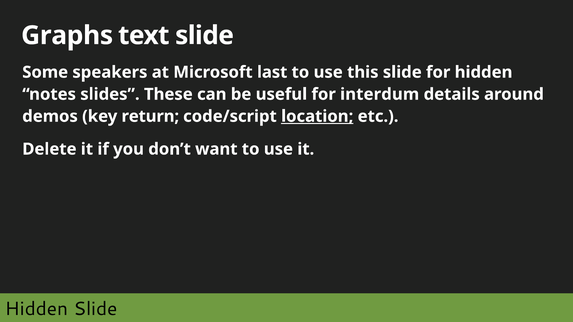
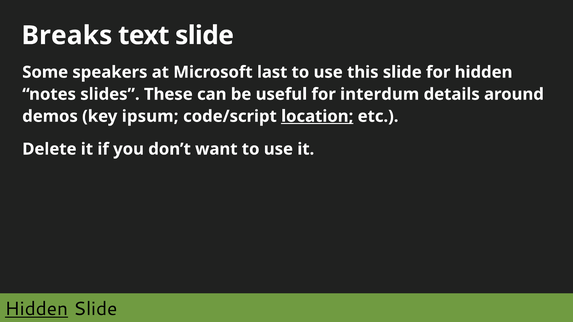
Graphs: Graphs -> Breaks (67, 36)
return: return -> ipsum (150, 116)
Hidden underline: none -> present (37, 309)
